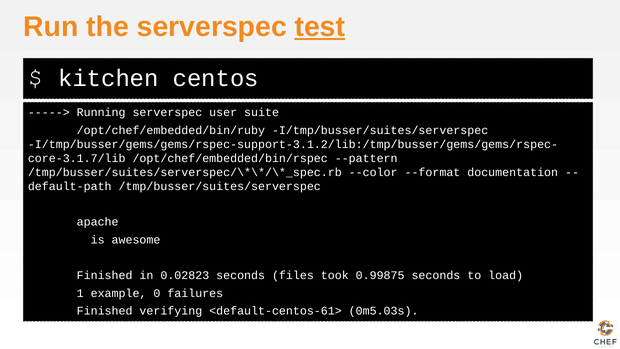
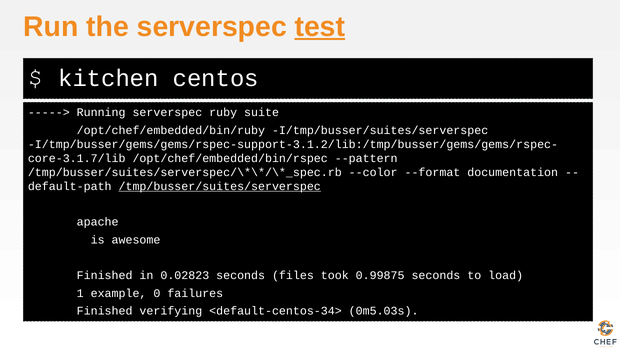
user: user -> ruby (223, 112)
/tmp/busser/suites/serverspec underline: none -> present (220, 186)
<default-centos-61>: <default-centos-61> -> <default-centos-34> (276, 311)
